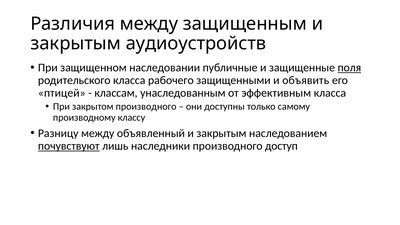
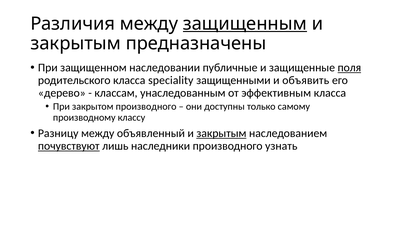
защищенным underline: none -> present (245, 24)
аудиоустройств: аудиоустройств -> предназначены (196, 44)
рабочего: рабочего -> speciality (171, 80)
птицей: птицей -> дерево (62, 93)
закрытым underline: none -> present (221, 133)
доступ: доступ -> узнать (281, 146)
